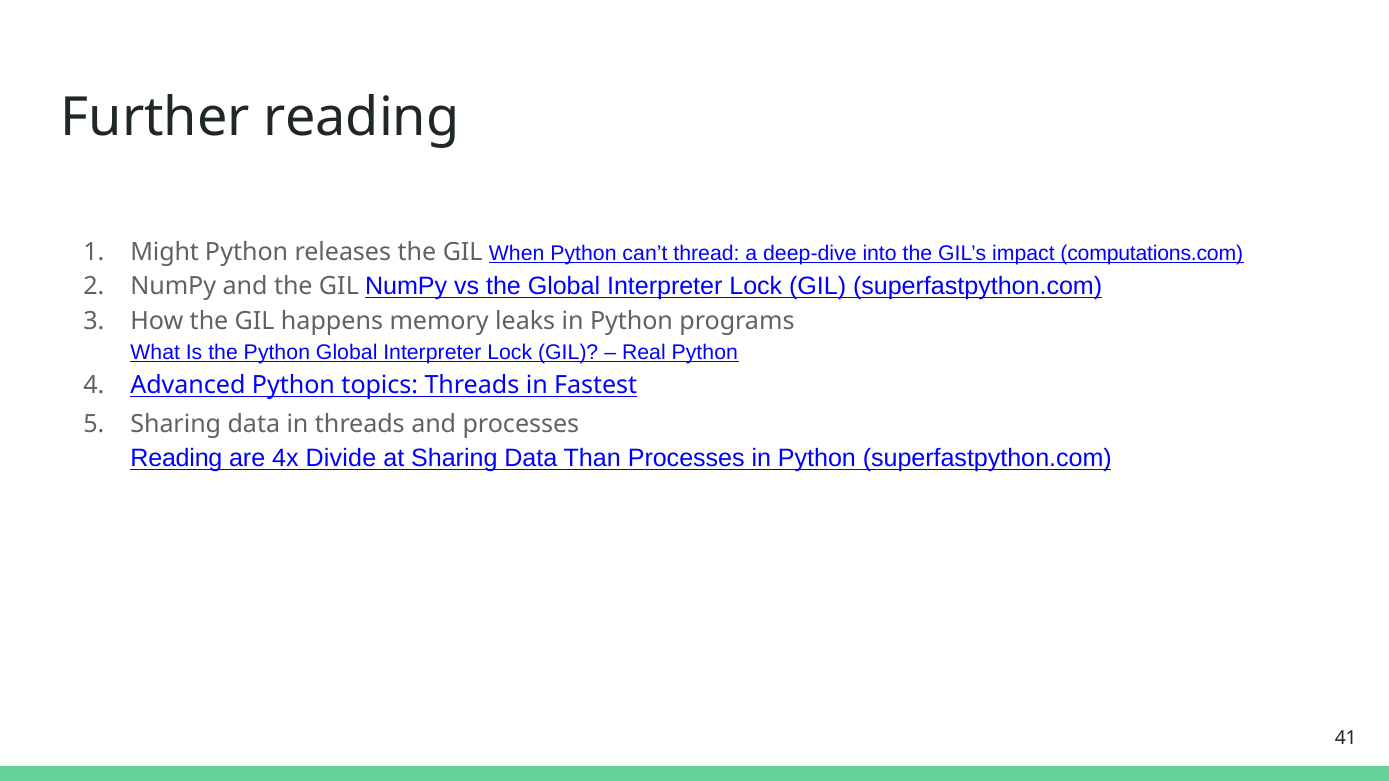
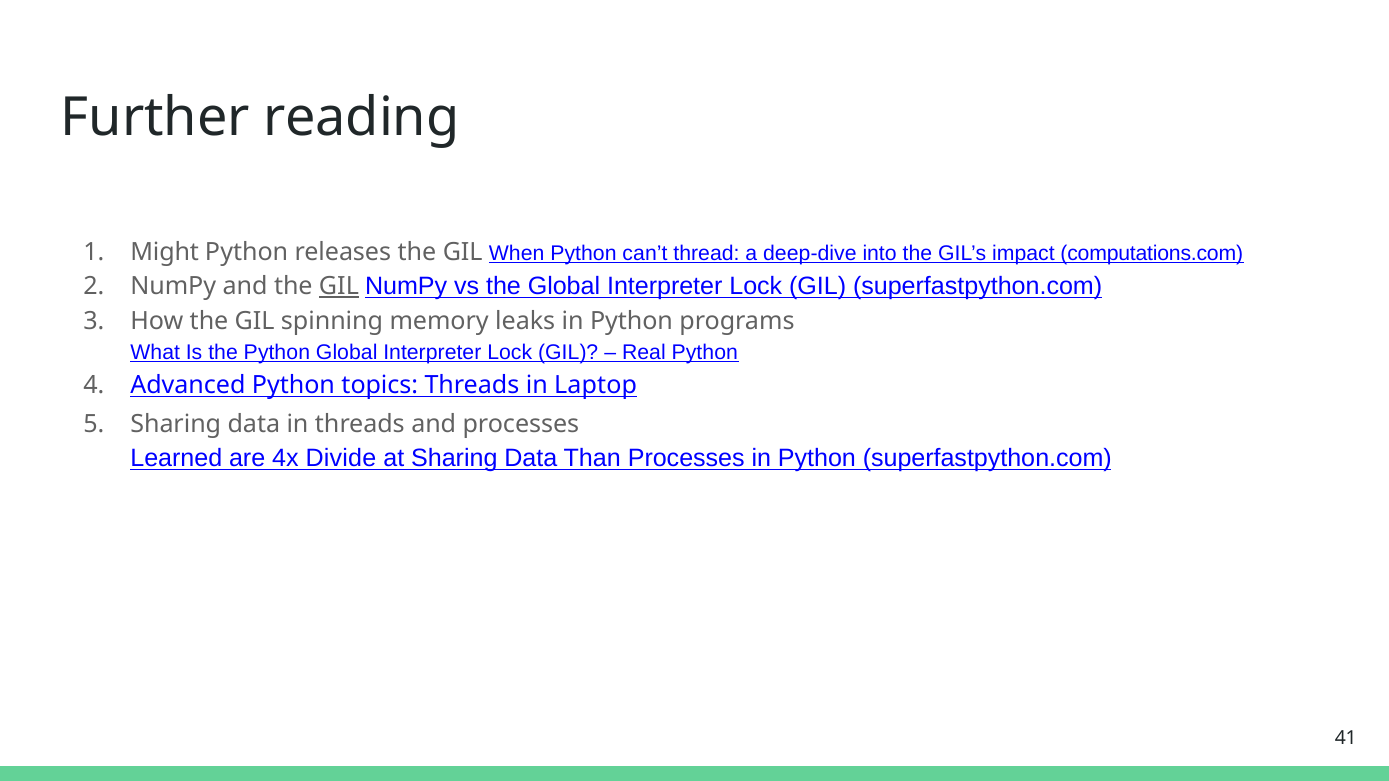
GIL underline: none -> present (339, 286)
happens: happens -> spinning (332, 321)
Fastest: Fastest -> Laptop (596, 386)
Reading: Reading -> Learned (176, 459)
